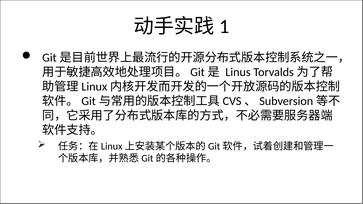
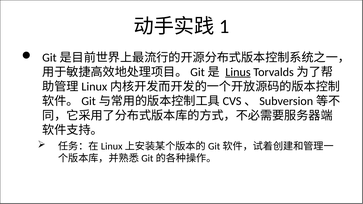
Linus underline: none -> present (238, 72)
